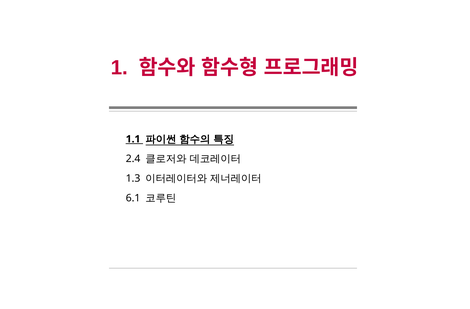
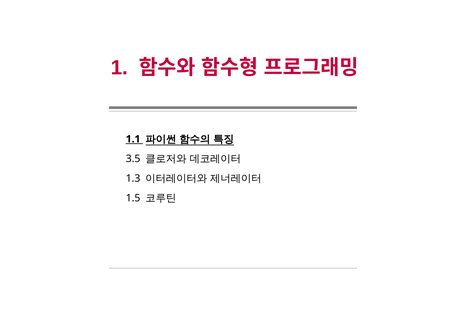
2.4: 2.4 -> 3.5 (133, 159)
6.1: 6.1 -> 1.5 (133, 198)
